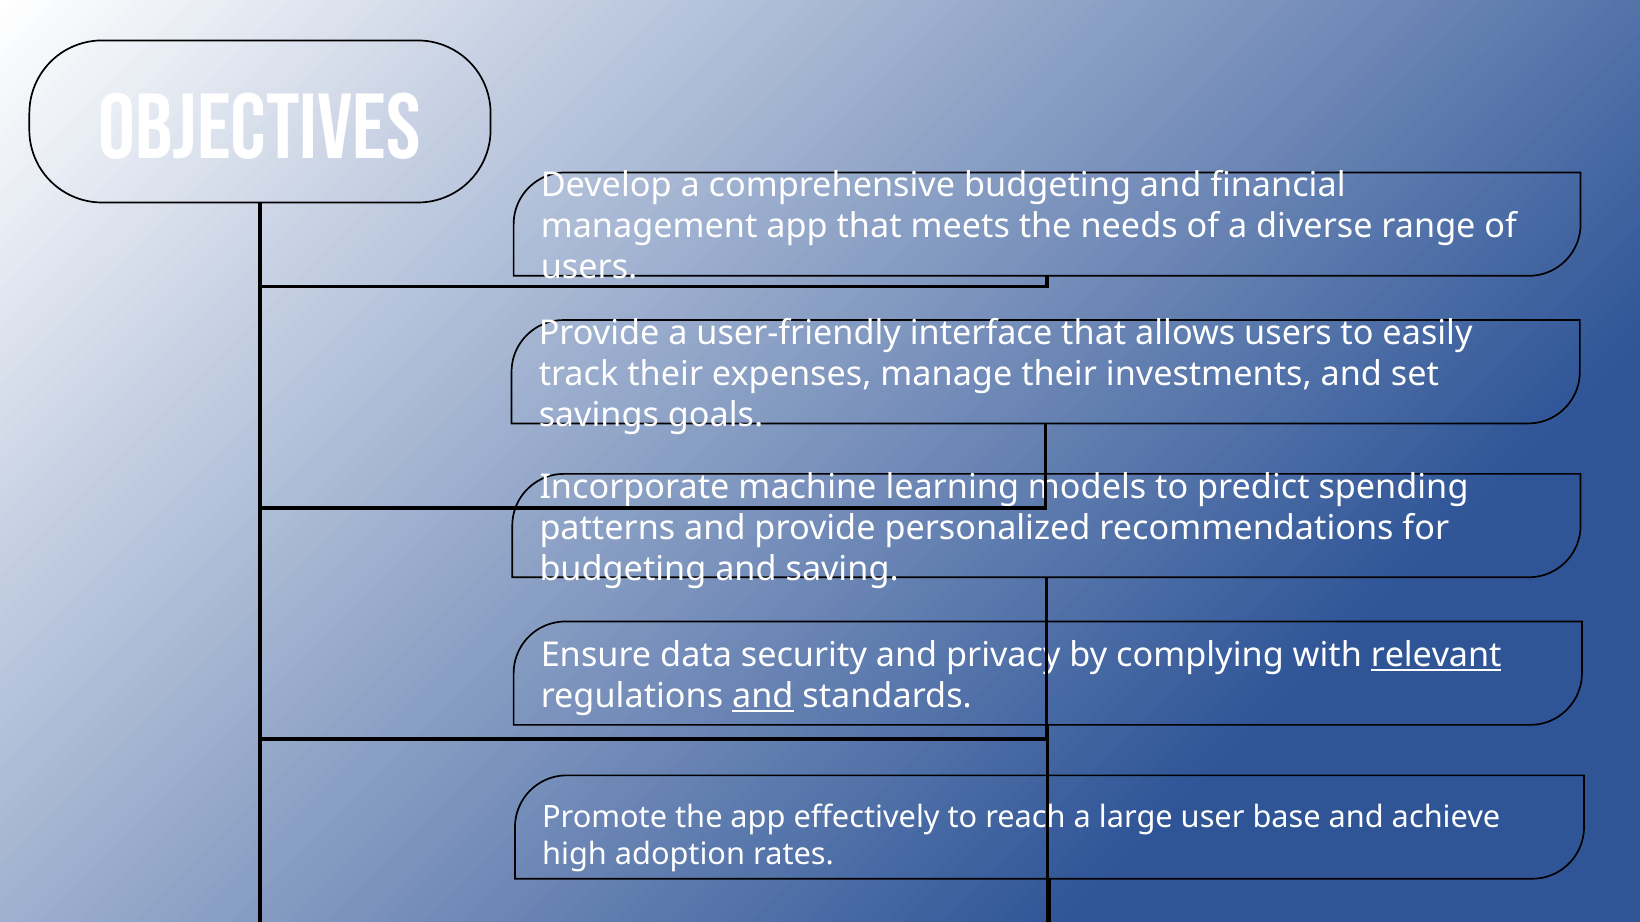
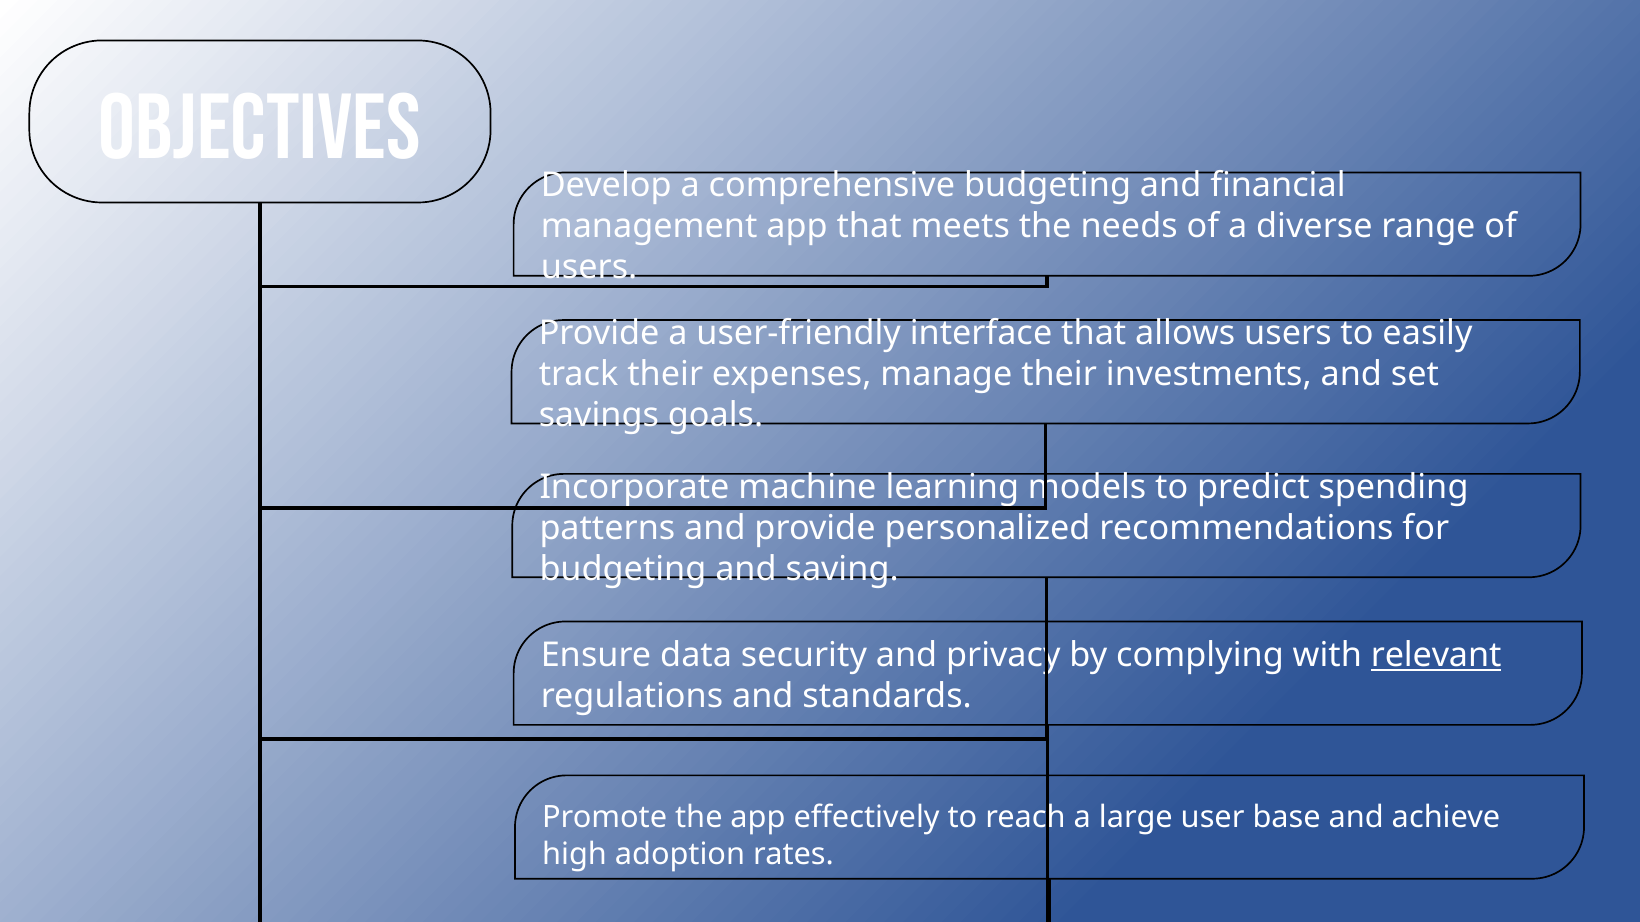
and underline: present -> none (763, 696)
